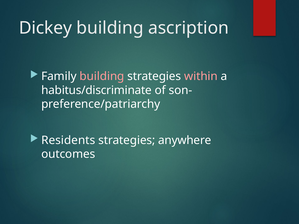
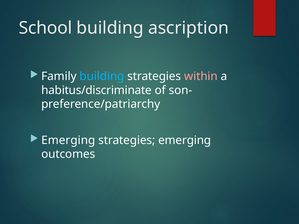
Dickey: Dickey -> School (45, 28)
building colour: pink -> light blue (102, 76)
Residents: Residents -> Emerging (68, 140)
strategies anywhere: anywhere -> emerging (185, 140)
